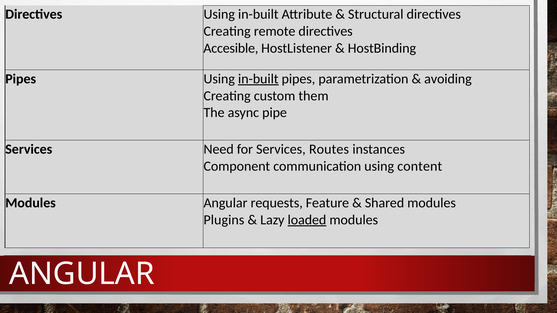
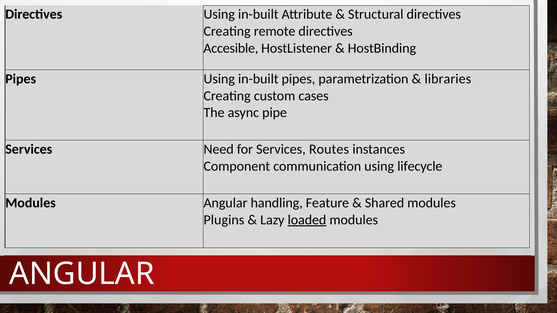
in-built underline: present -> none (258, 79)
avoiding: avoiding -> libraries (448, 79)
them: them -> cases (314, 96)
content: content -> lifecycle (420, 166)
requests: requests -> handling (277, 203)
